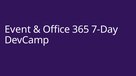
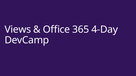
Event: Event -> Views (18, 30)
7-Day: 7-Day -> 4-Day (105, 30)
